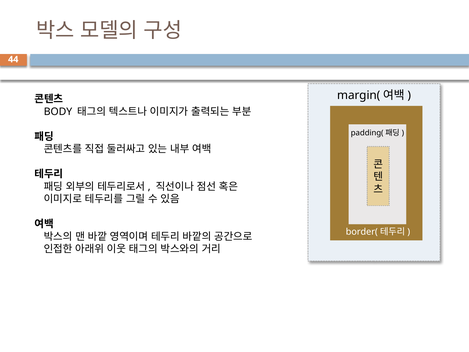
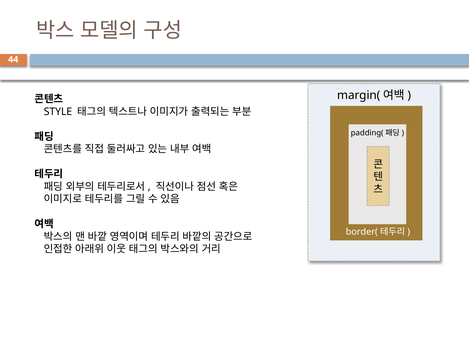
BODY: BODY -> STYLE (58, 112)
